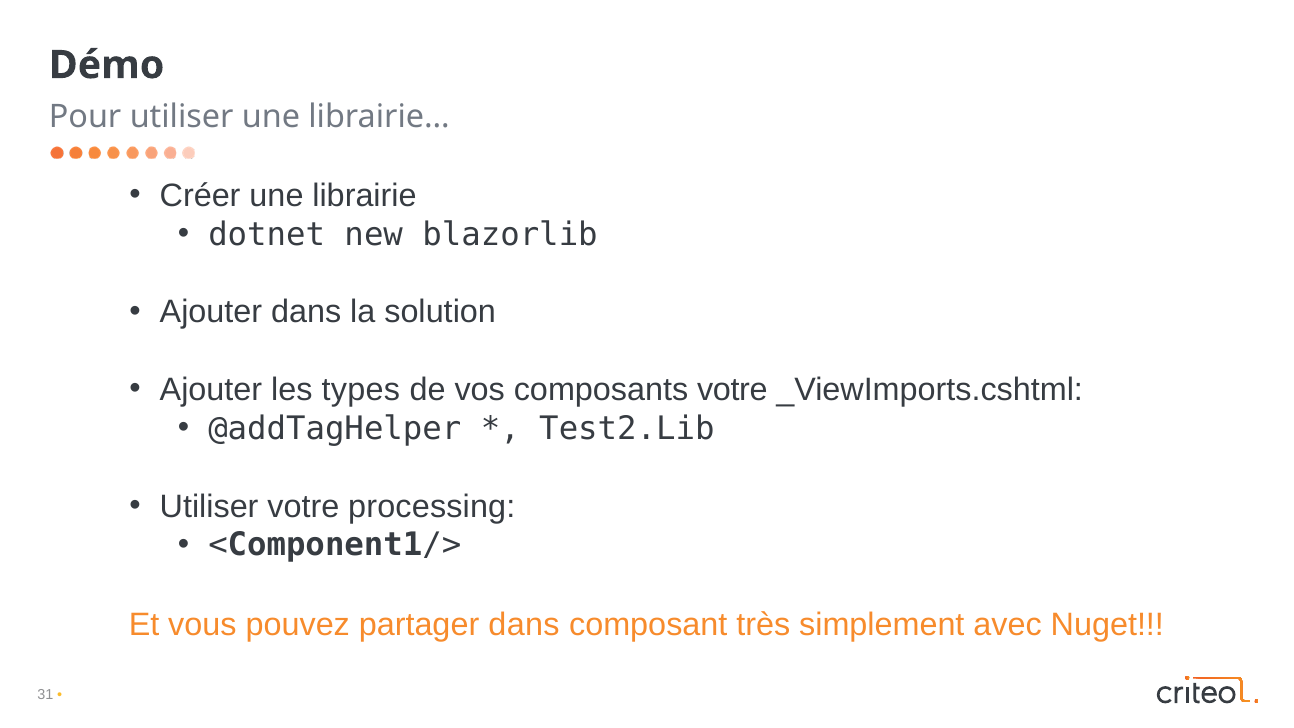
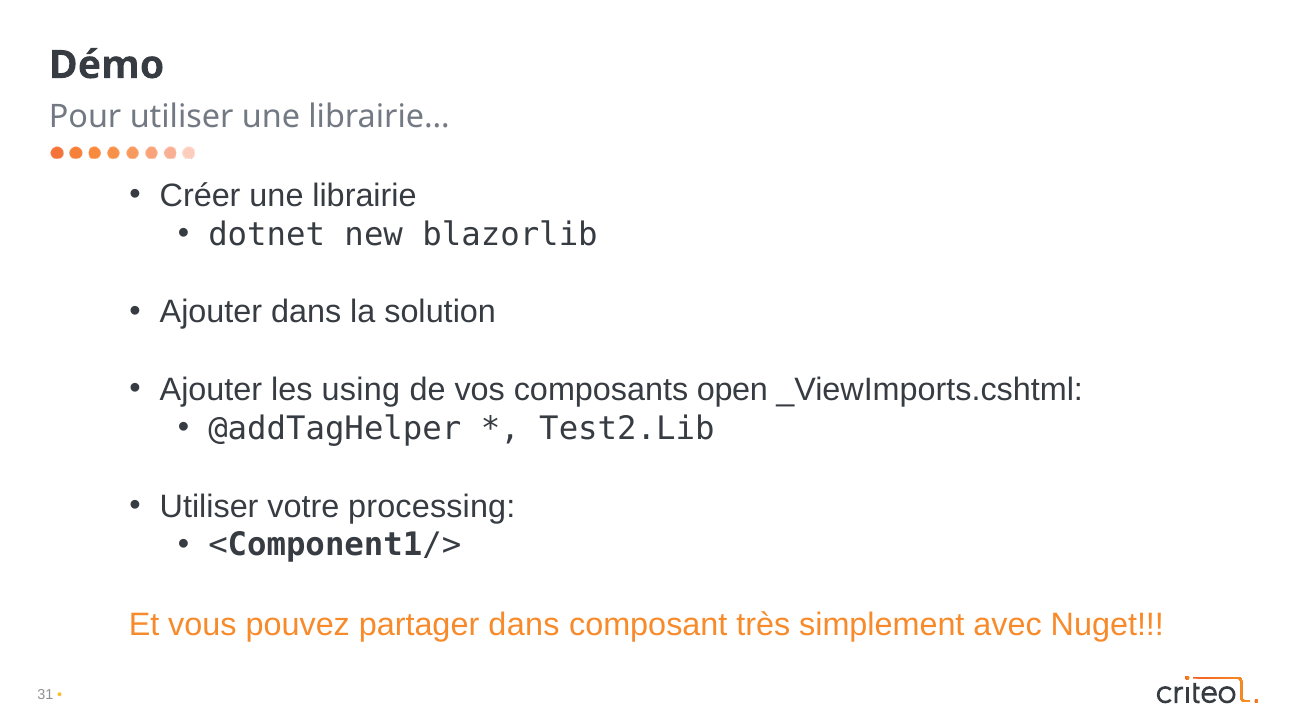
types: types -> using (361, 390)
composants votre: votre -> open (732, 390)
